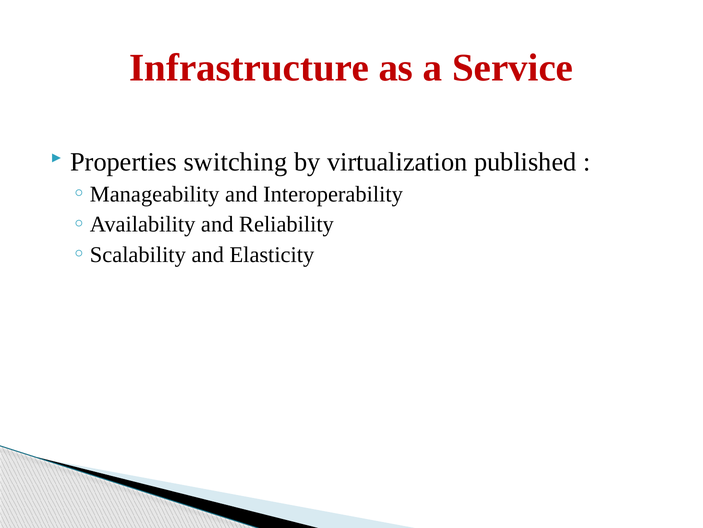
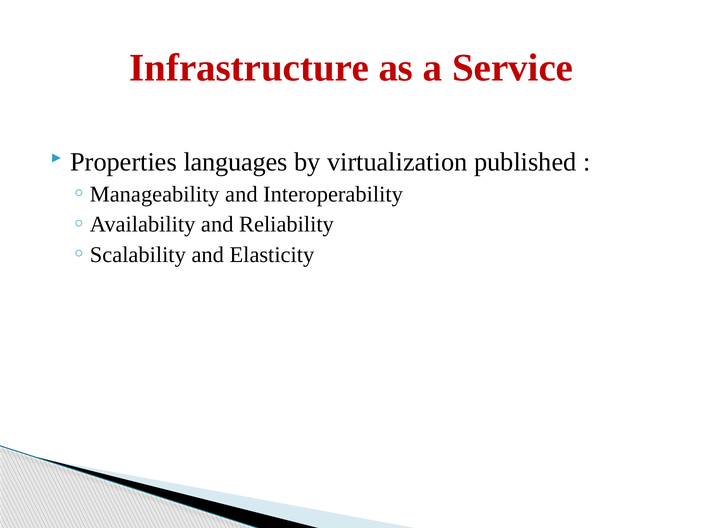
switching: switching -> languages (236, 162)
